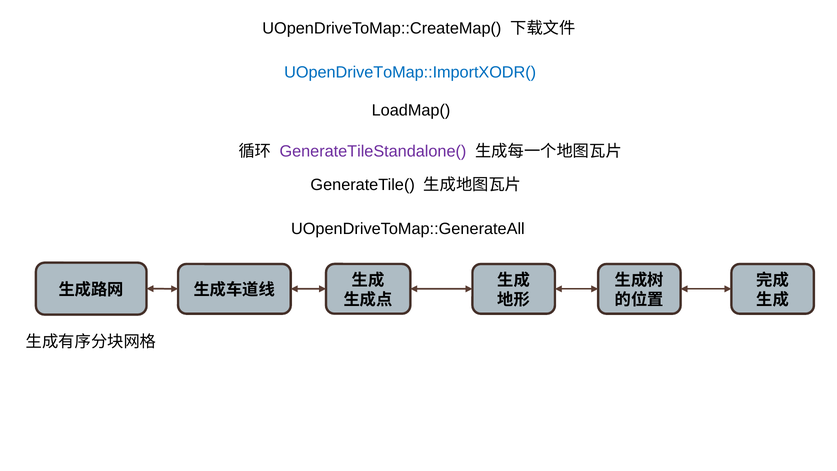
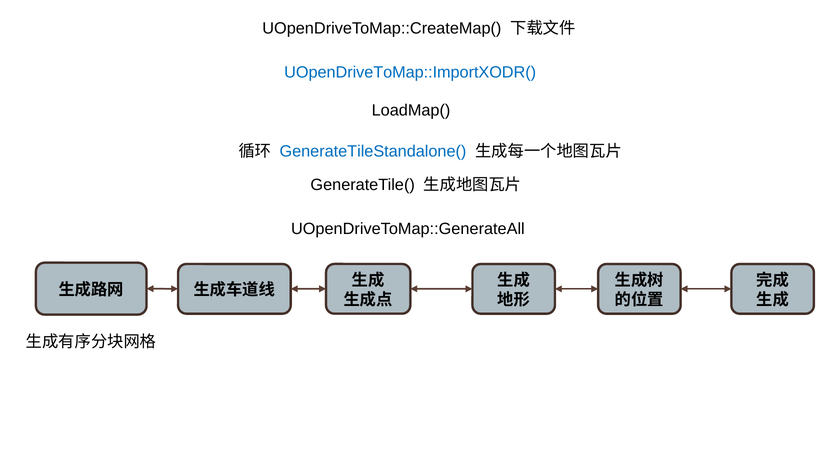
GenerateTileStandalone( colour: purple -> blue (373, 151)
